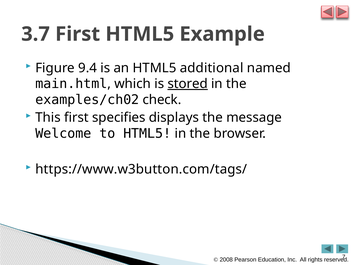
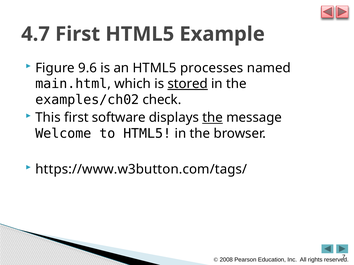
3.7: 3.7 -> 4.7 (36, 34)
9.4: 9.4 -> 9.6 (88, 68)
additional: additional -> processes (212, 68)
specifies: specifies -> software (119, 118)
the underline: none -> present (213, 118)
